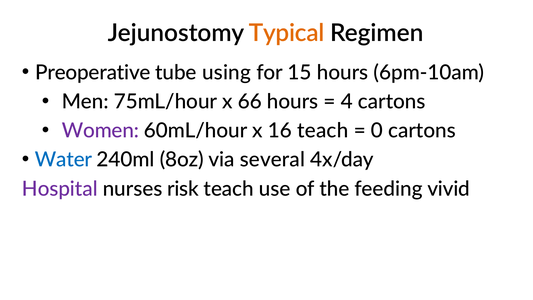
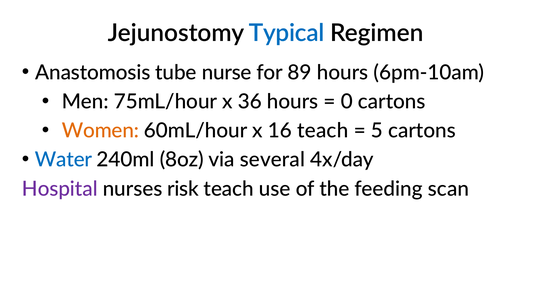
Typical colour: orange -> blue (287, 33)
Preoperative: Preoperative -> Anastomosis (93, 73)
using: using -> nurse (227, 73)
15: 15 -> 89 (300, 73)
66: 66 -> 36 (250, 102)
4: 4 -> 0 (347, 102)
Women colour: purple -> orange (100, 131)
0: 0 -> 5 (377, 131)
vivid: vivid -> scan (448, 189)
